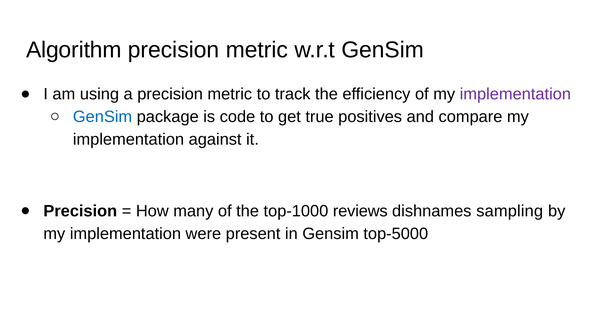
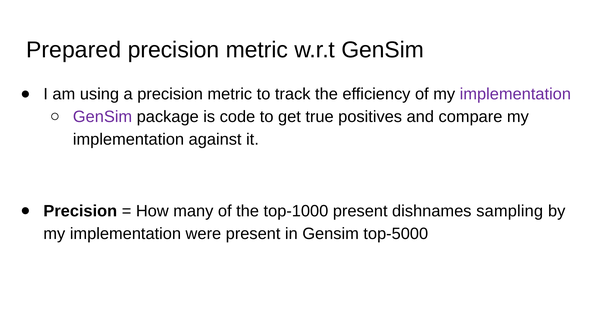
Algorithm: Algorithm -> Prepared (74, 50)
GenSim colour: blue -> purple (103, 117)
top-1000 reviews: reviews -> present (360, 211)
